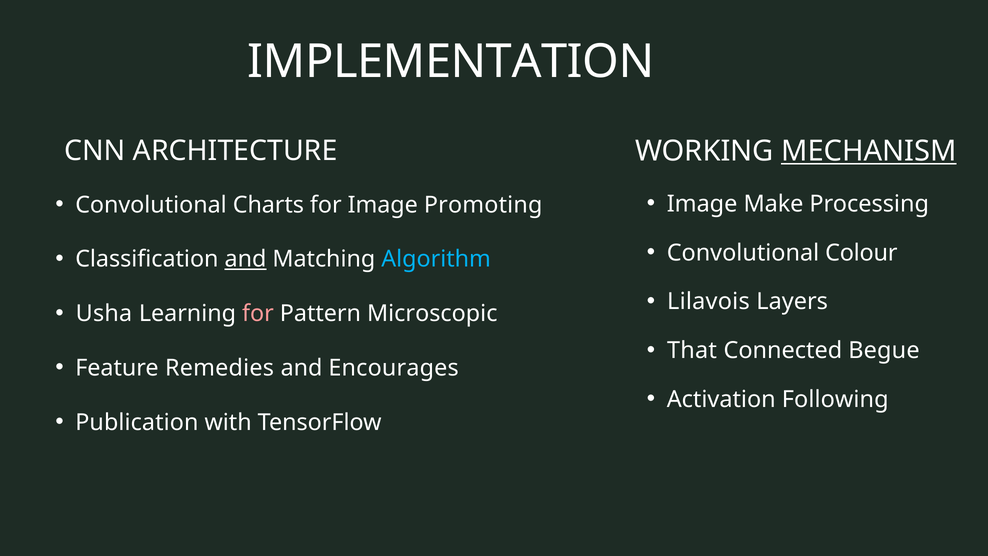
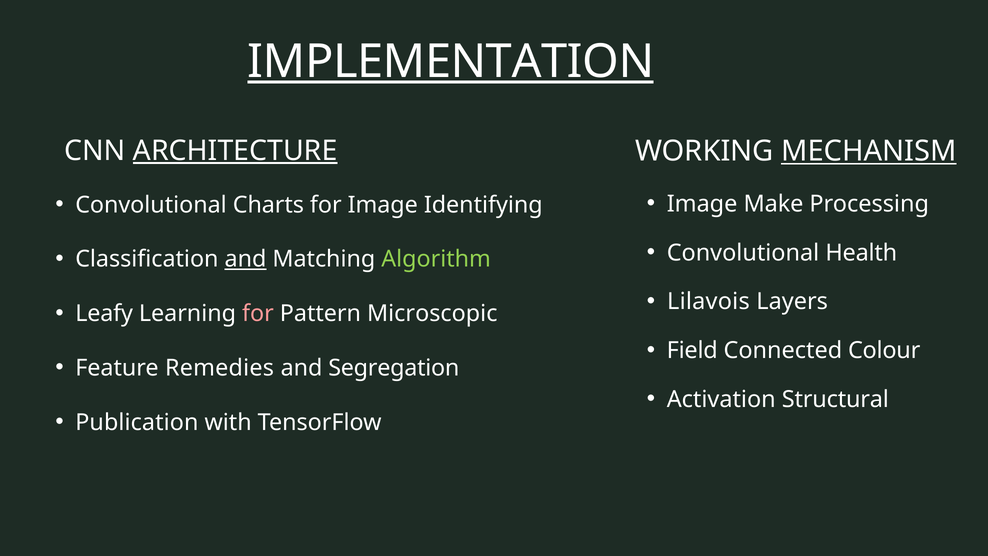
IMPLEMENTATION underline: none -> present (451, 62)
ARCHITECTURE underline: none -> present (235, 151)
Promoting: Promoting -> Identifying (483, 205)
Colour: Colour -> Health (861, 253)
Algorithm colour: light blue -> light green (436, 259)
Usha: Usha -> Leafy (104, 314)
That: That -> Field (692, 350)
Begue: Begue -> Colour (884, 350)
Encourages: Encourages -> Segregation (394, 368)
Following: Following -> Structural (835, 399)
